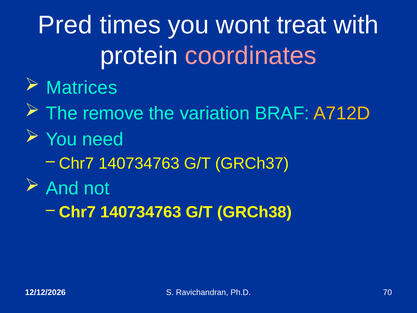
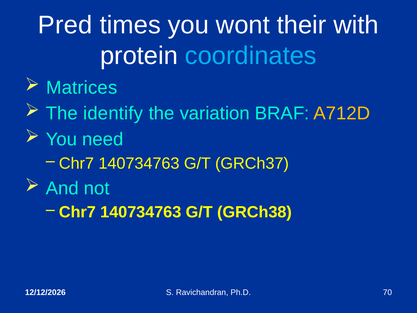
treat: treat -> their (302, 25)
coordinates colour: pink -> light blue (251, 56)
remove: remove -> identify (113, 113)
